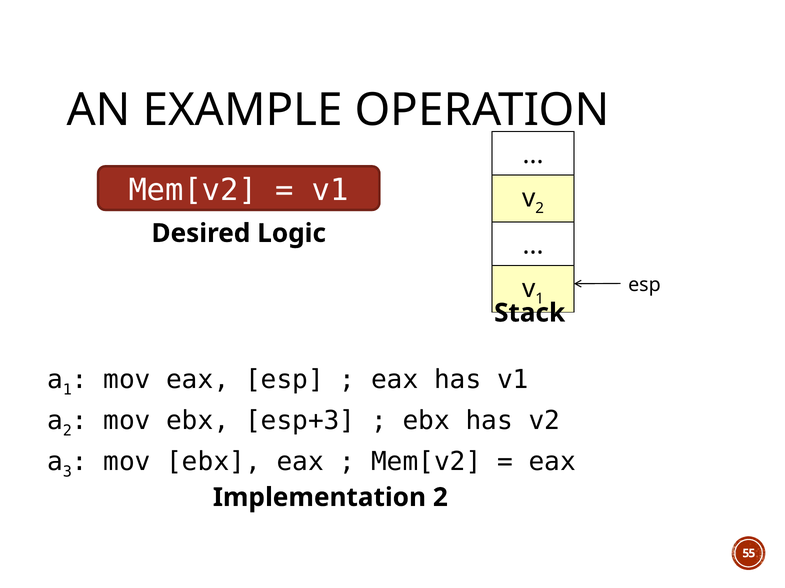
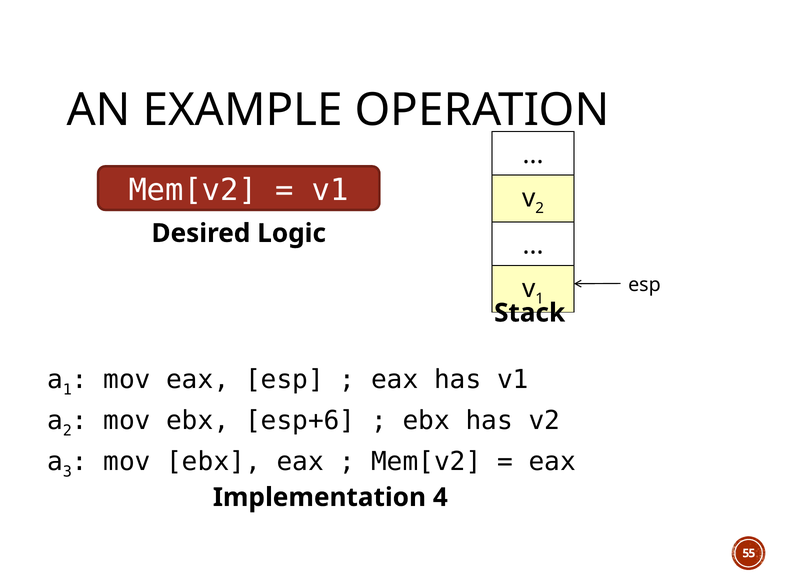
esp+3: esp+3 -> esp+6 (300, 421)
Implementation 2: 2 -> 4 (440, 498)
